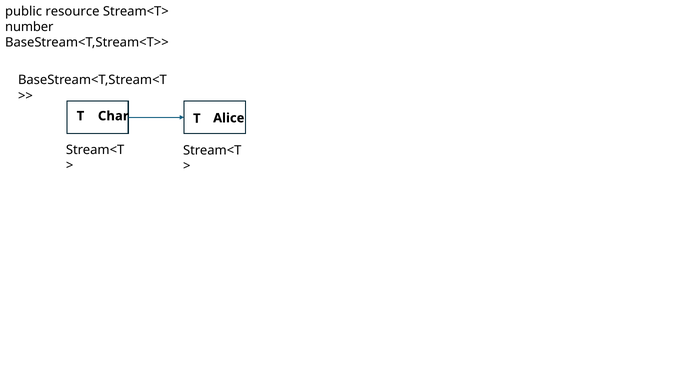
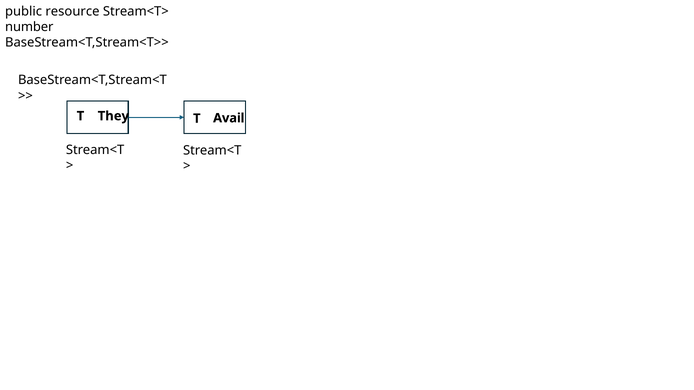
Char: Char -> They (113, 116)
Alice: Alice -> Avail (229, 118)
